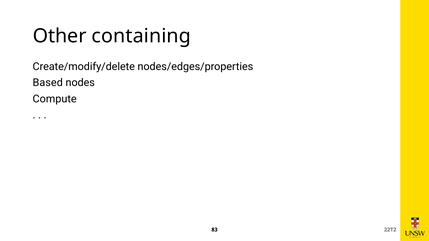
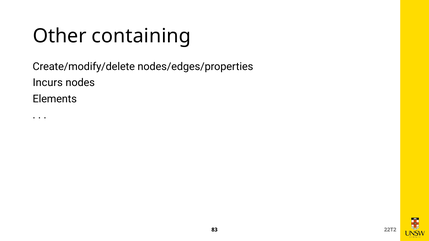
Based: Based -> Incurs (48, 83)
Compute: Compute -> Elements (55, 99)
